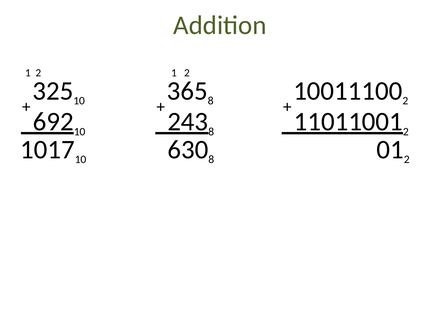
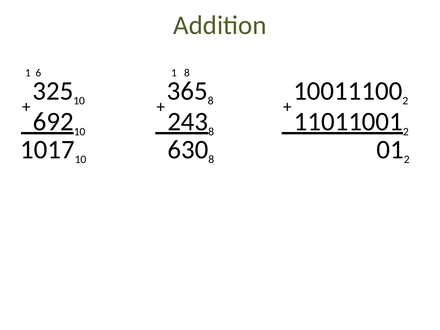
2: 2 -> 6 (38, 73)
2: 2 -> 8 (187, 73)
